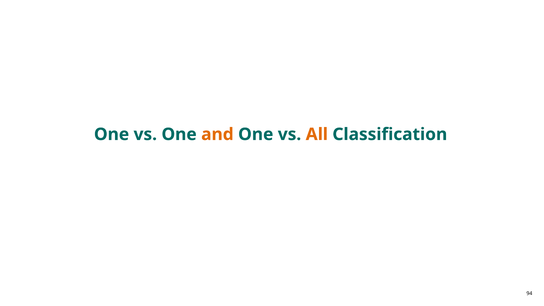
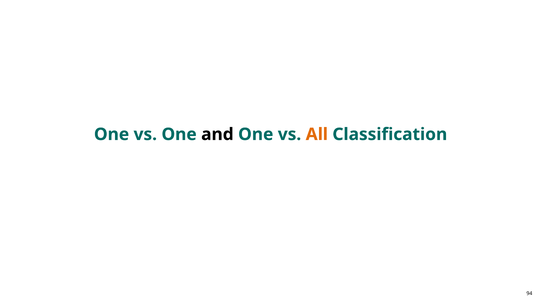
and colour: orange -> black (217, 134)
